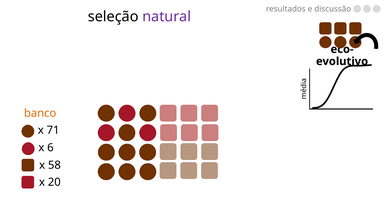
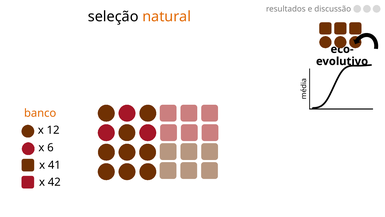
natural colour: purple -> orange (167, 16)
71: 71 -> 12 (53, 130)
58: 58 -> 41 (54, 165)
20: 20 -> 42 (54, 182)
